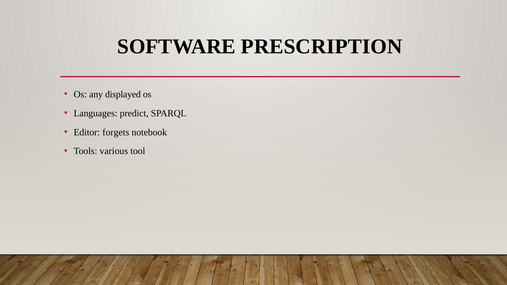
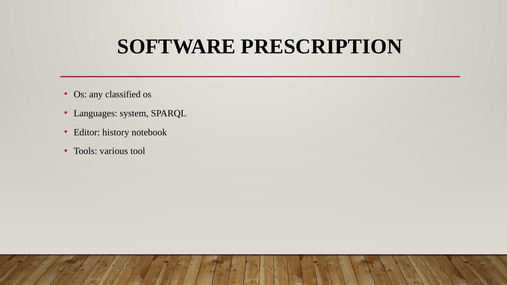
displayed: displayed -> classified (123, 94)
predict: predict -> system (134, 113)
forgets: forgets -> history (116, 132)
